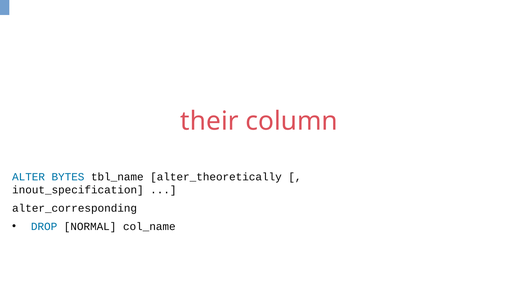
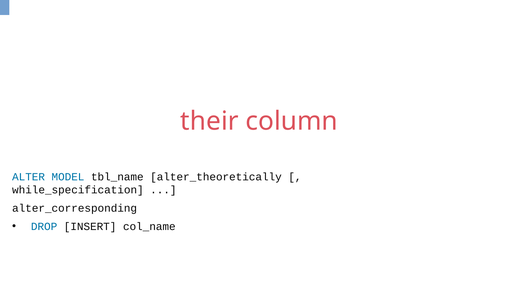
BYTES: BYTES -> MODEL (68, 177)
inout_specification: inout_specification -> while_specification (78, 190)
NORMAL: NORMAL -> INSERT (90, 227)
